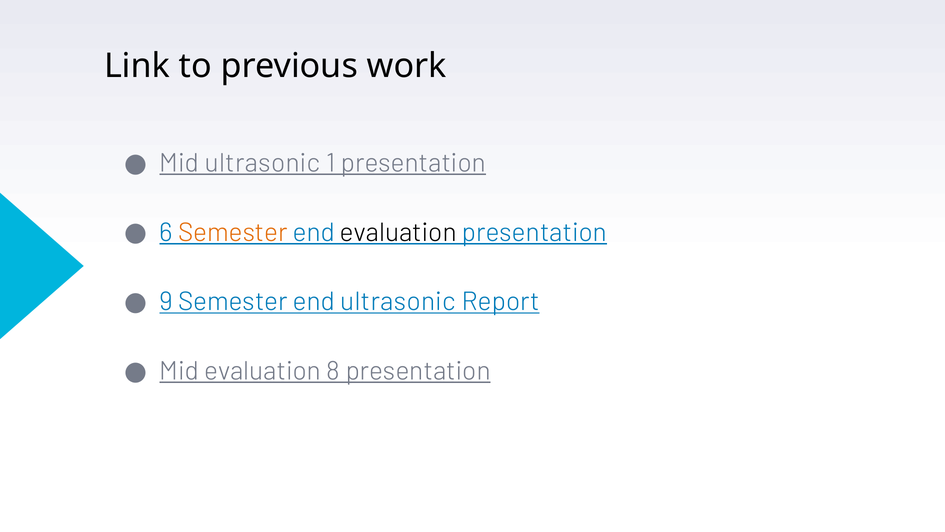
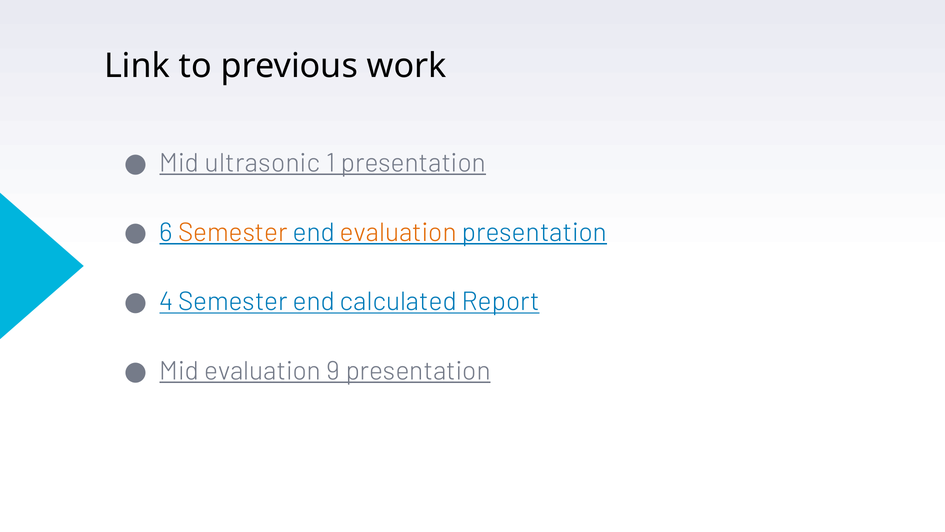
evaluation colour: black -> orange (398, 232)
9: 9 -> 4 (166, 301)
end ultrasonic: ultrasonic -> calculated (398, 301)
8: 8 -> 9 (333, 371)
